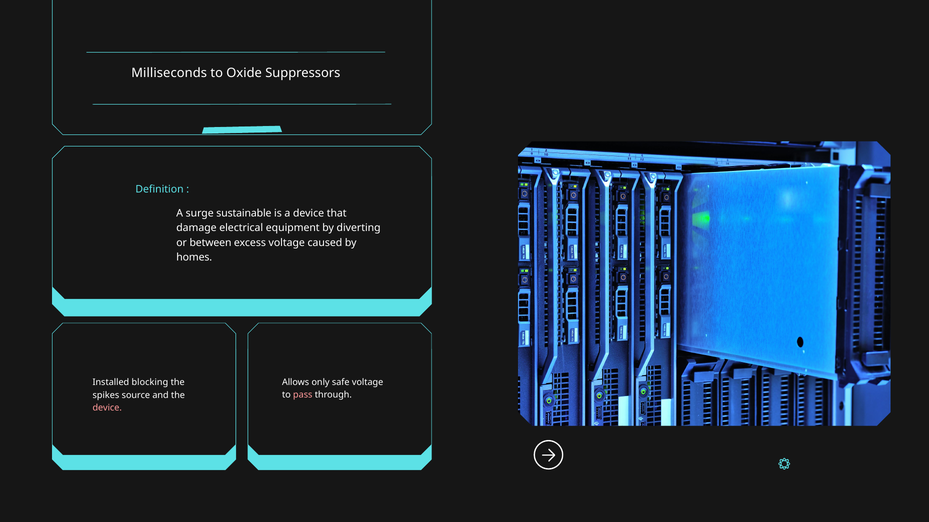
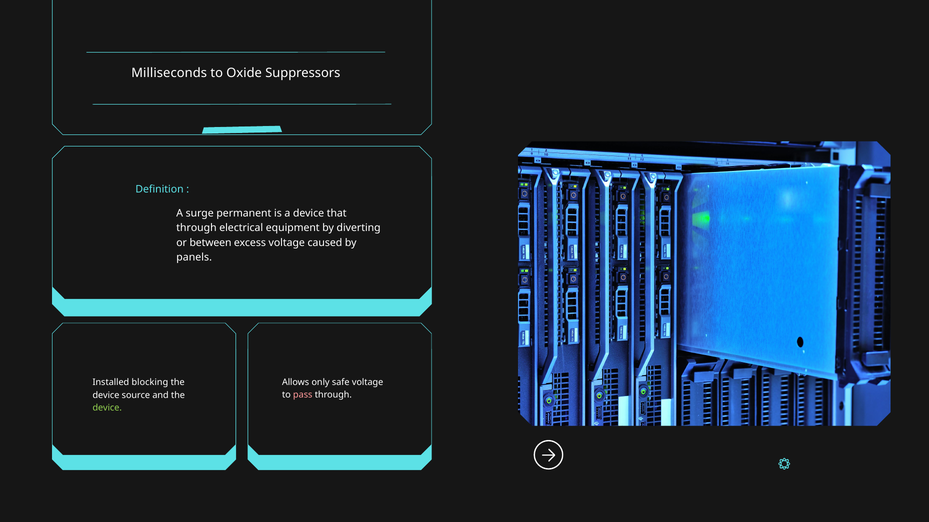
sustainable: sustainable -> permanent (244, 214)
damage: damage -> through (196, 228)
homes: homes -> panels (194, 258)
spikes: spikes -> device (106, 395)
device colour: pink -> light green (107, 408)
